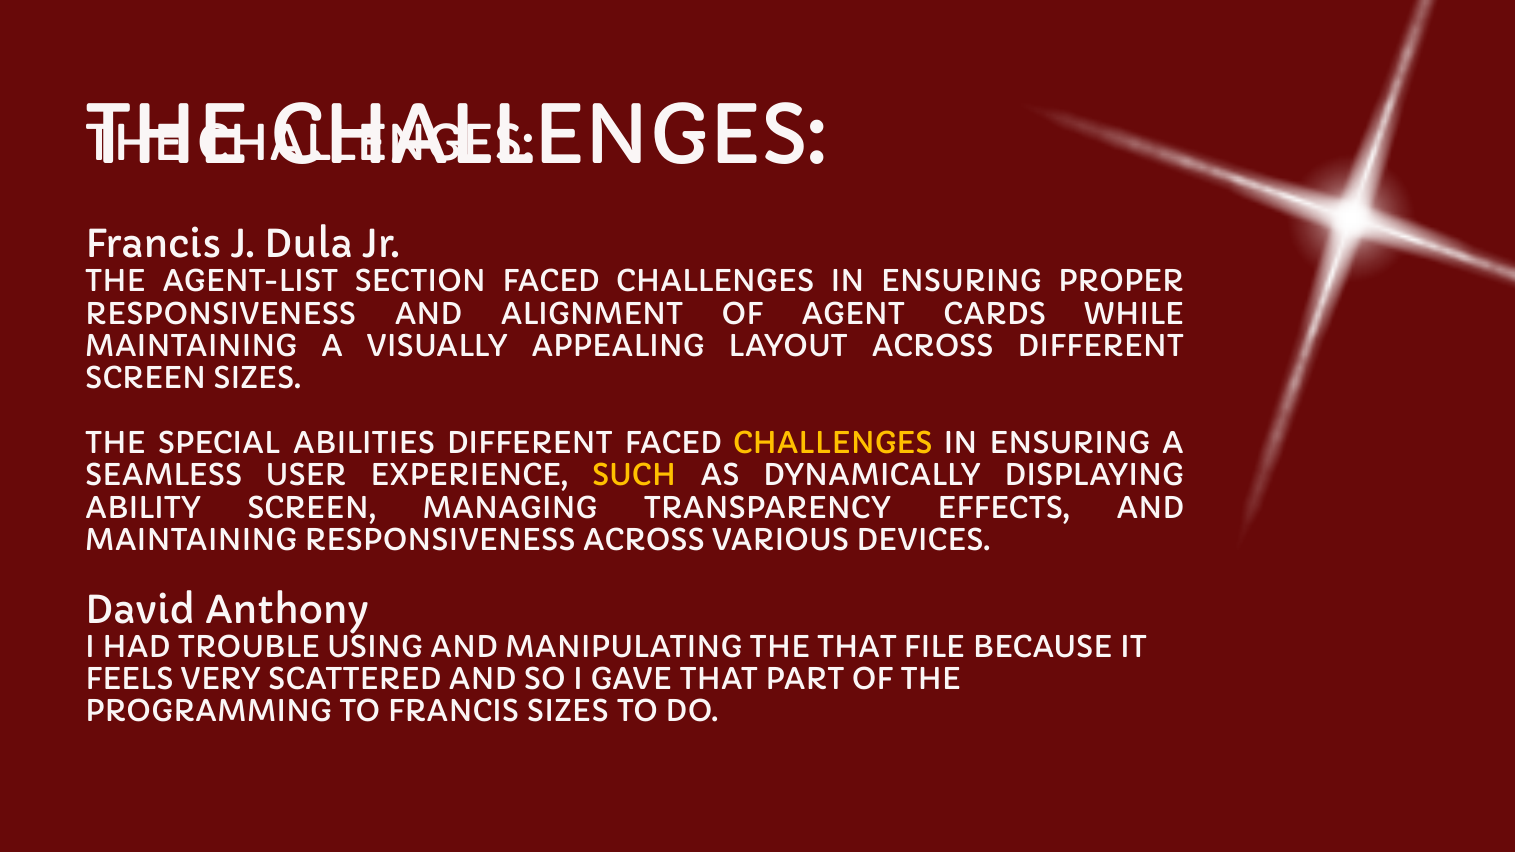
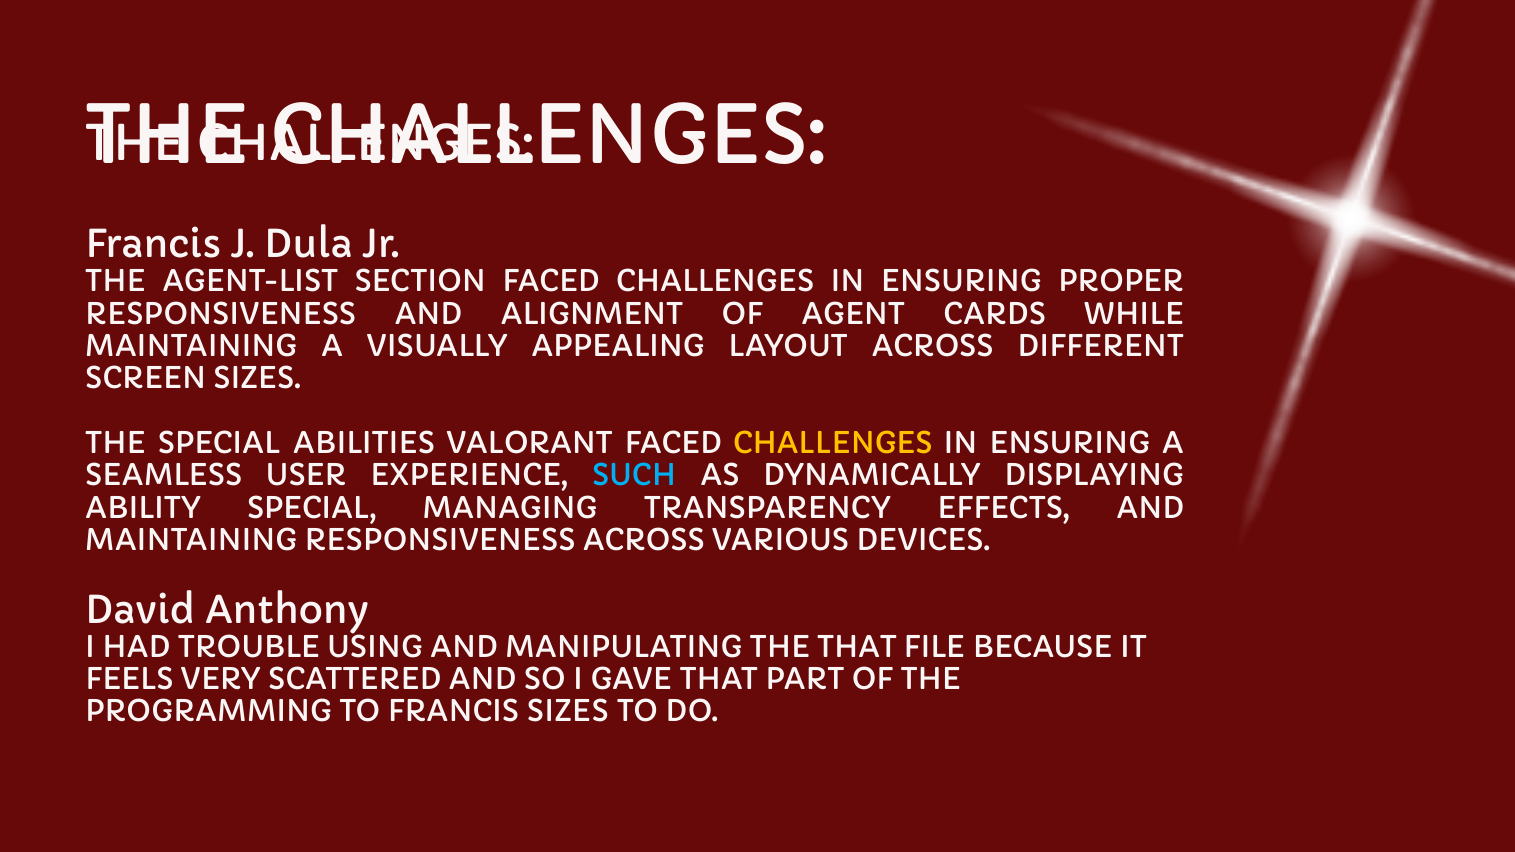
ABILITIES DIFFERENT: DIFFERENT -> VALORANT (530, 444)
SUCH colour: yellow -> light blue (634, 476)
ABILITY SCREEN: SCREEN -> SPECIAL (312, 509)
